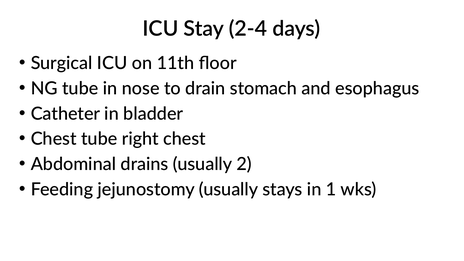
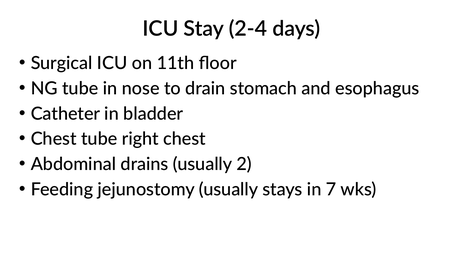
1: 1 -> 7 (331, 190)
